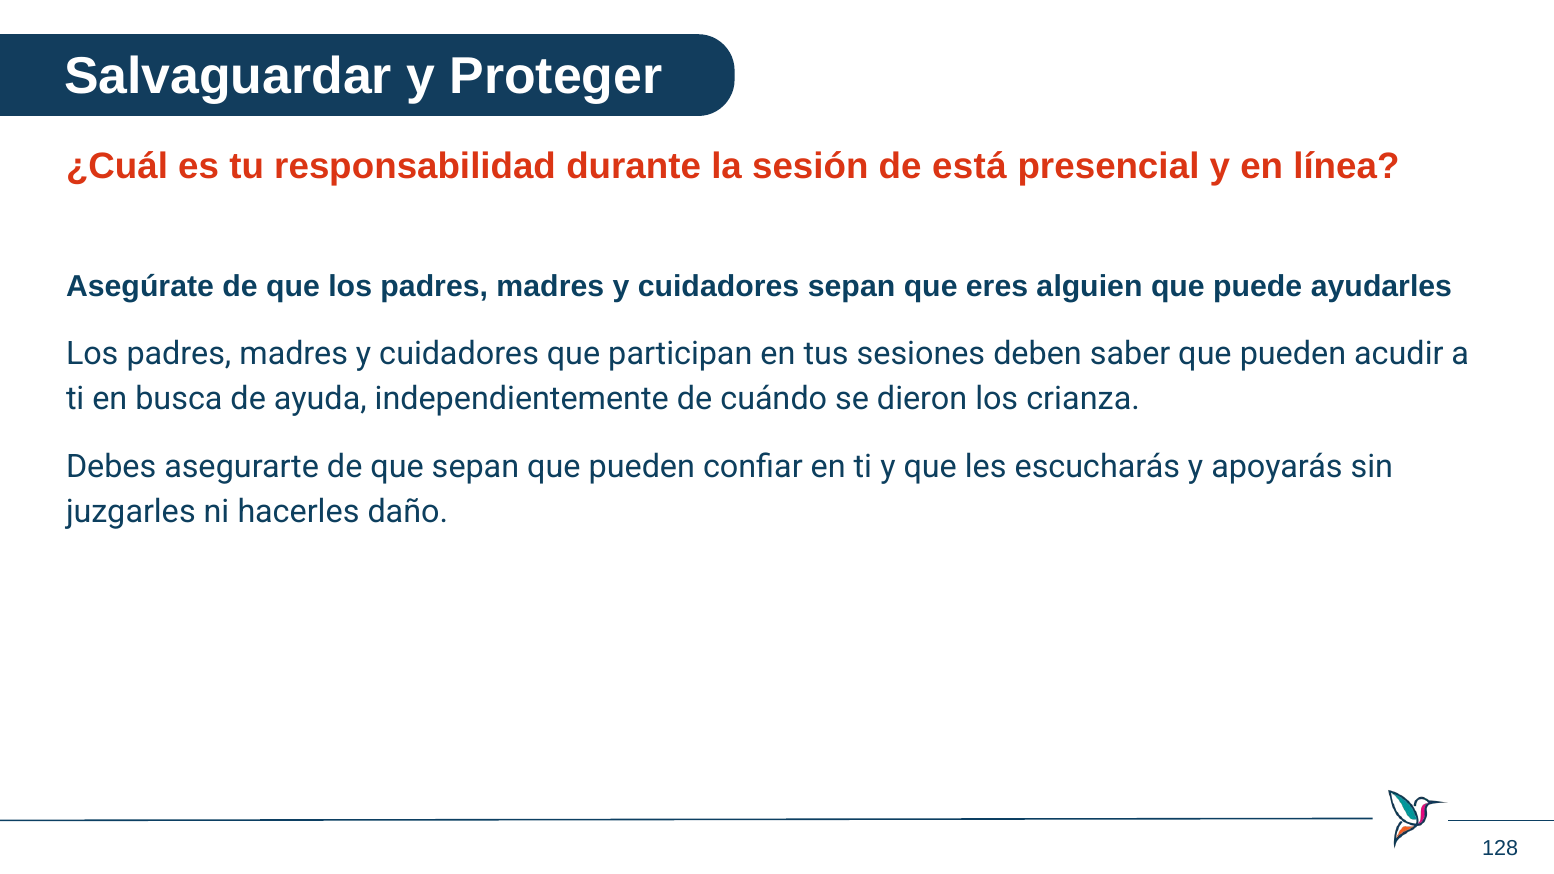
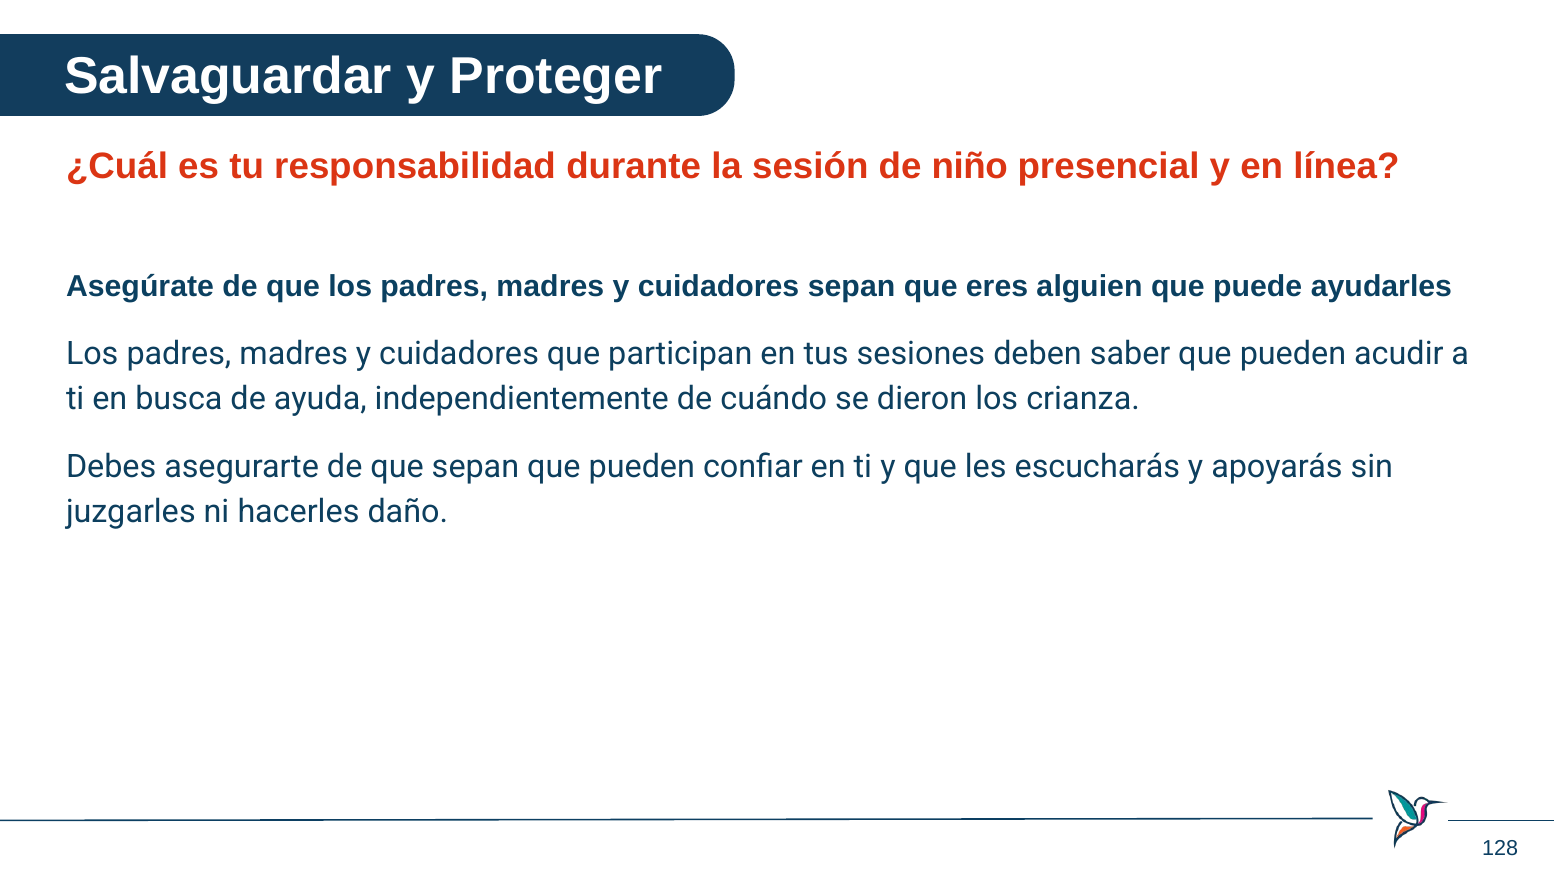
está: está -> niño (970, 167)
